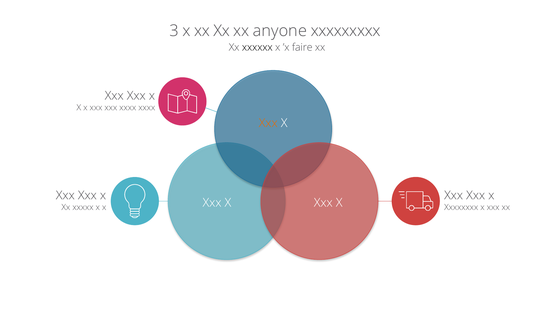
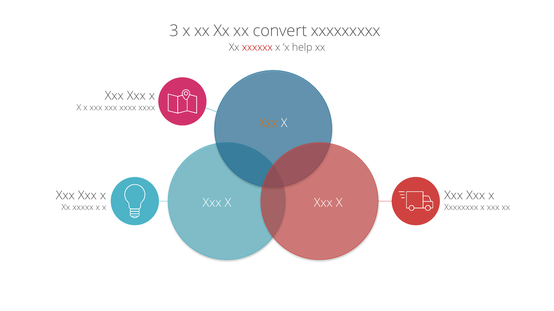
anyone: anyone -> convert (280, 31)
xxxxxx colour: black -> red (257, 48)
faire: faire -> help (302, 48)
